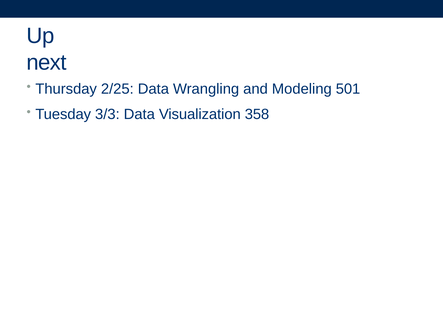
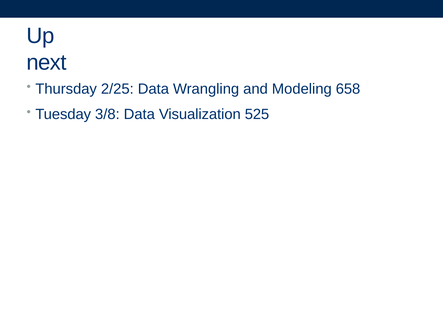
501: 501 -> 658 (348, 89)
3/3: 3/3 -> 3/8 (107, 114)
358: 358 -> 525 (257, 114)
